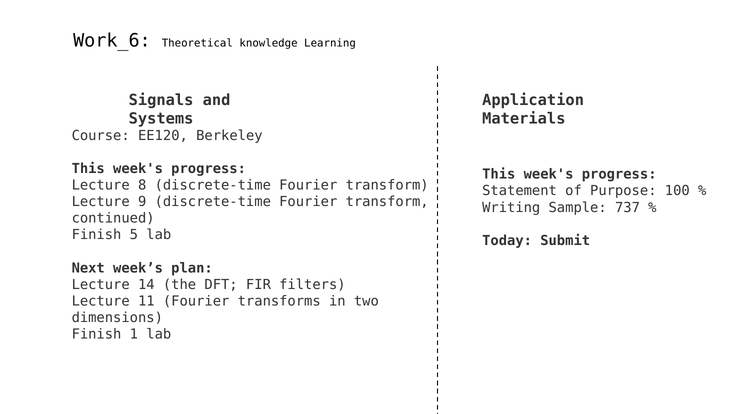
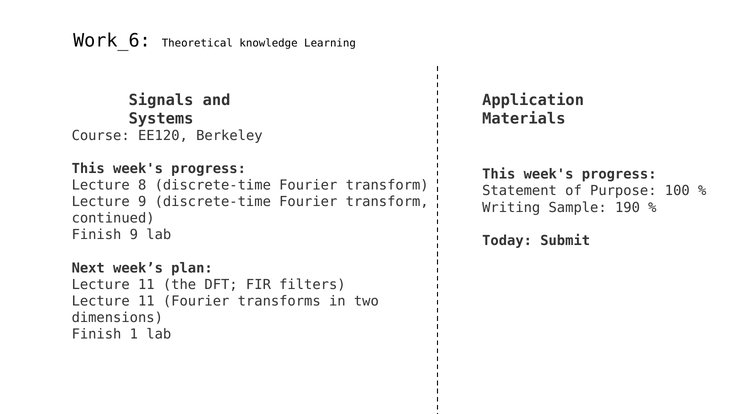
737: 737 -> 190 (628, 207)
Finish 5: 5 -> 9 (134, 235)
14: 14 -> 11 (146, 285)
